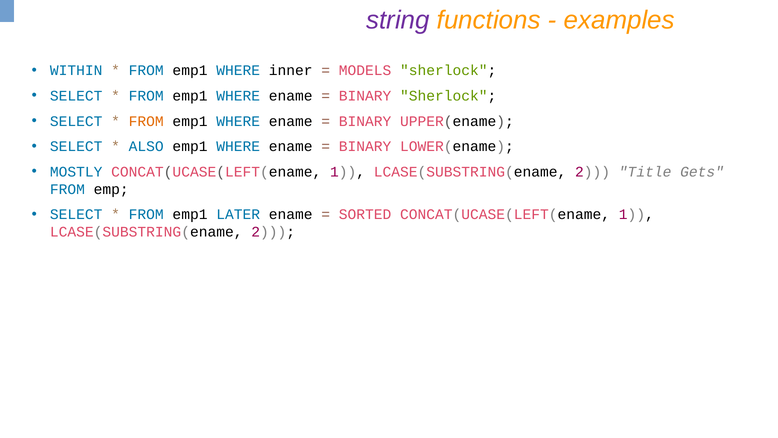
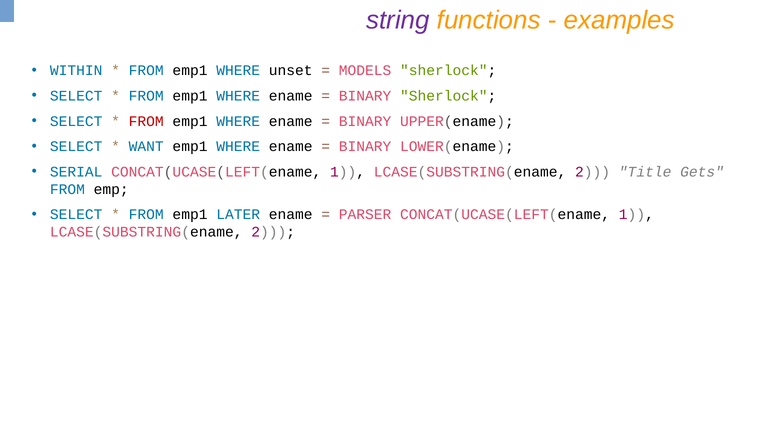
inner: inner -> unset (291, 71)
FROM colour: orange -> red (146, 121)
ALSO: ALSO -> WANT (146, 146)
MOSTLY: MOSTLY -> SERIAL (76, 172)
SORTED: SORTED -> PARSER (365, 214)
